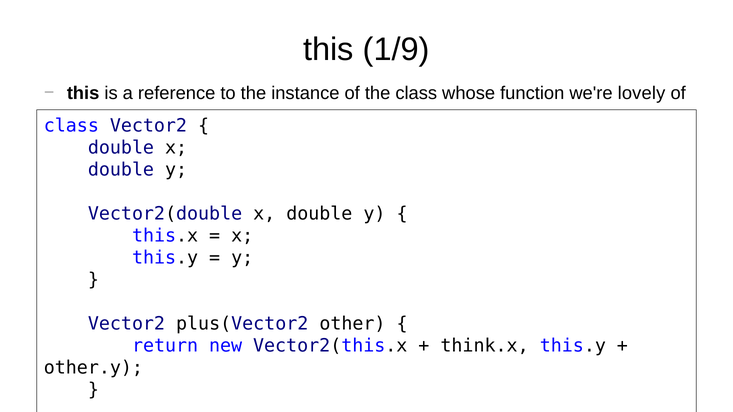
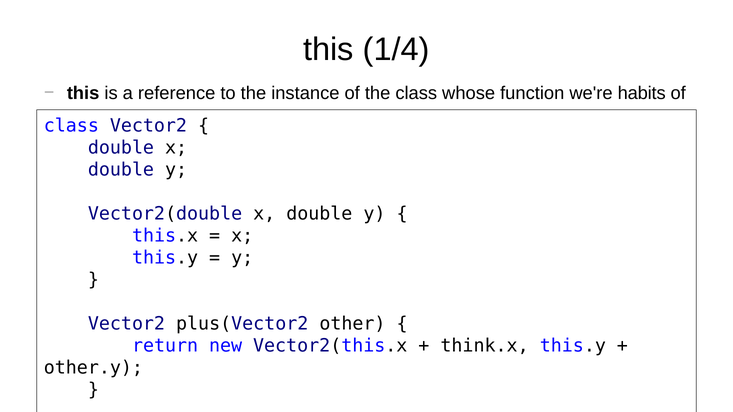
1/9: 1/9 -> 1/4 (396, 49)
lovely: lovely -> habits (642, 93)
